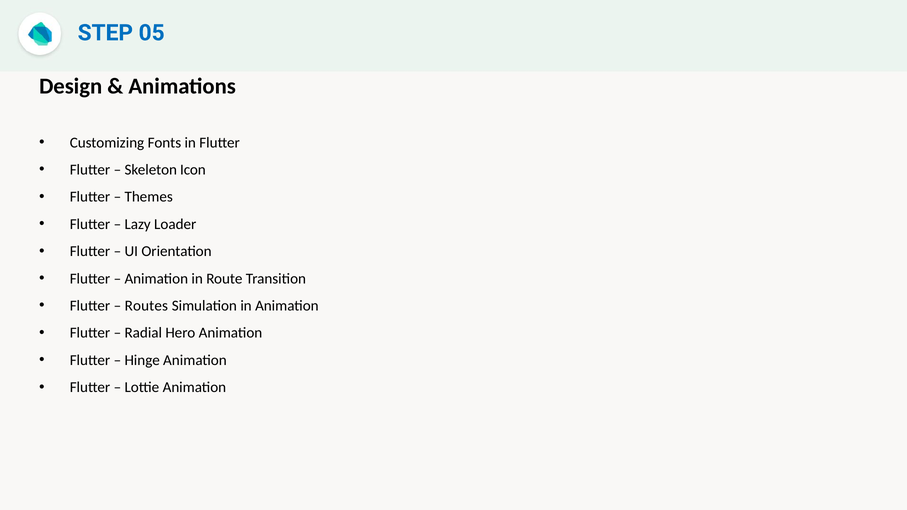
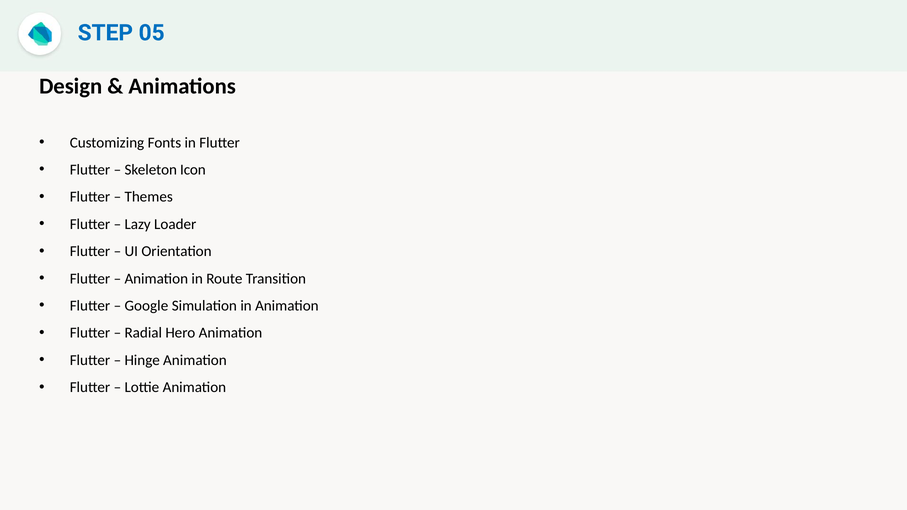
Routes: Routes -> Google (146, 306)
